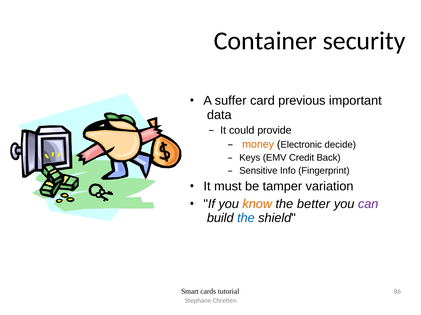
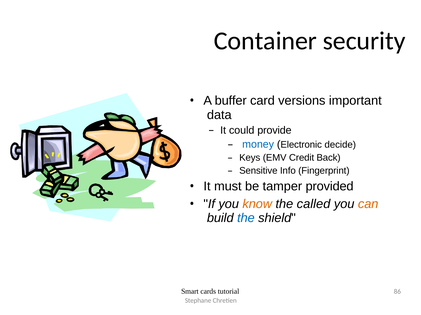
suffer: suffer -> buffer (231, 101)
previous: previous -> versions (302, 101)
money colour: orange -> blue (258, 145)
variation: variation -> provided (330, 187)
better: better -> called (314, 204)
can colour: purple -> orange (368, 204)
